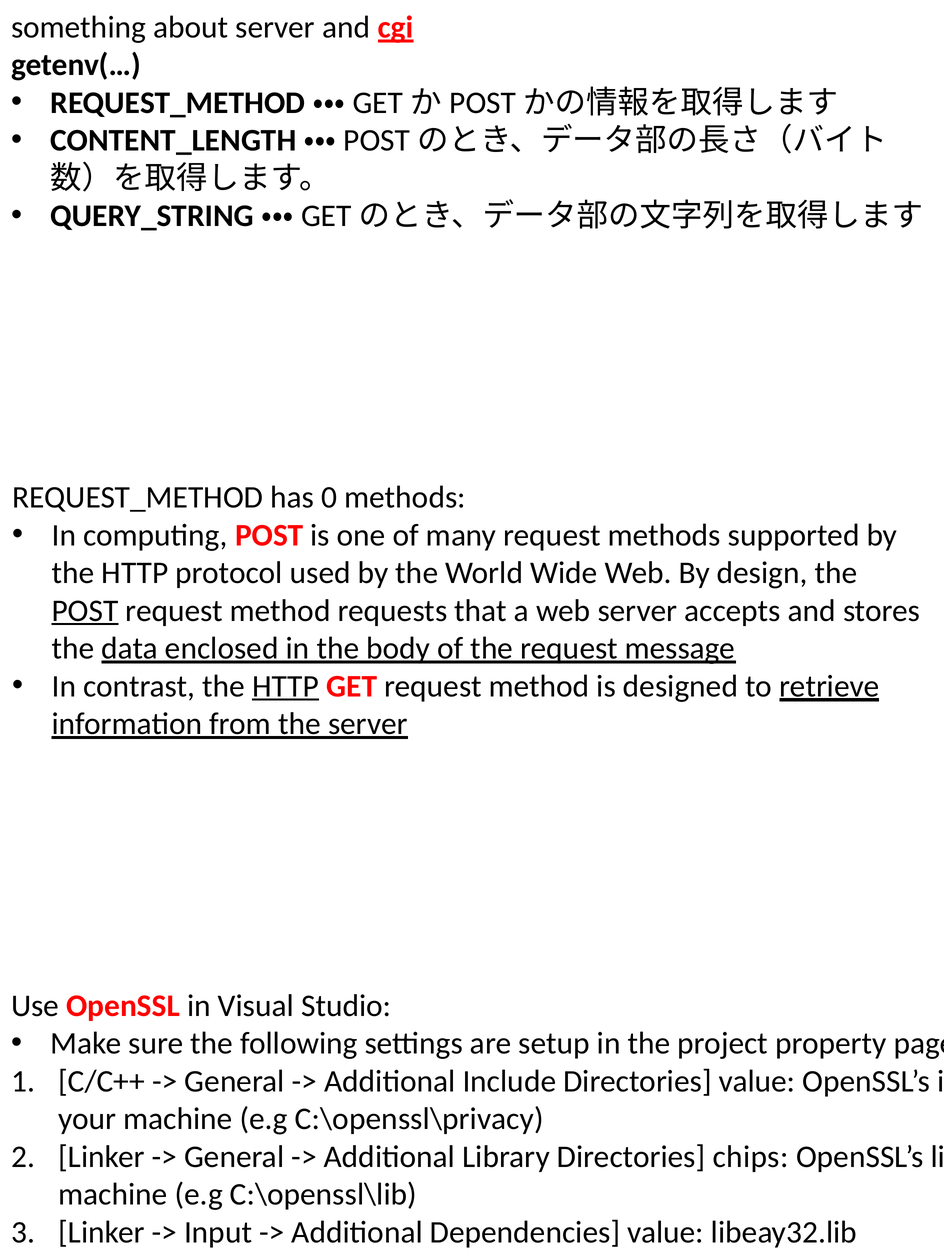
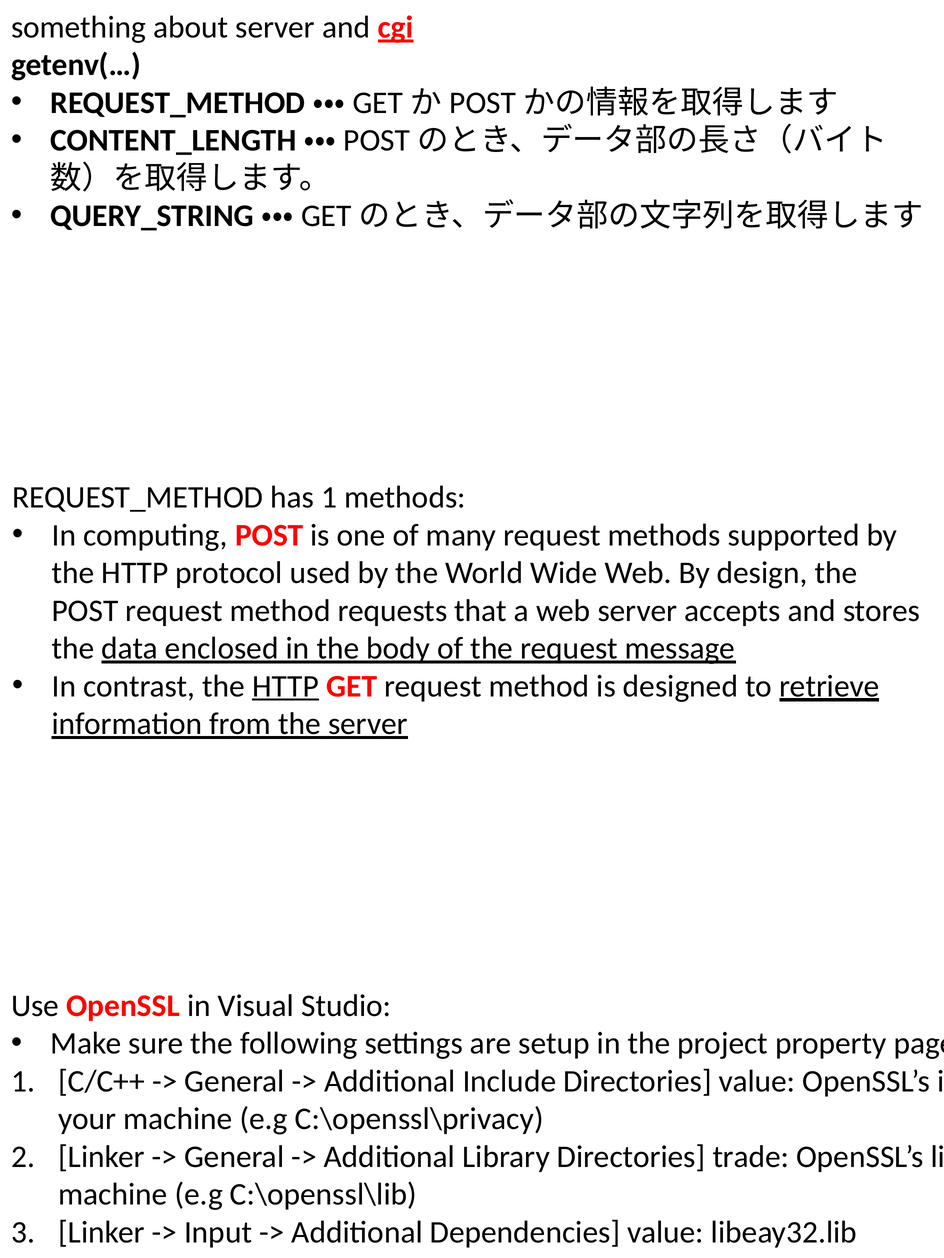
has 0: 0 -> 1 (329, 498)
POST underline: present -> none (85, 611)
chips: chips -> trade (751, 1157)
